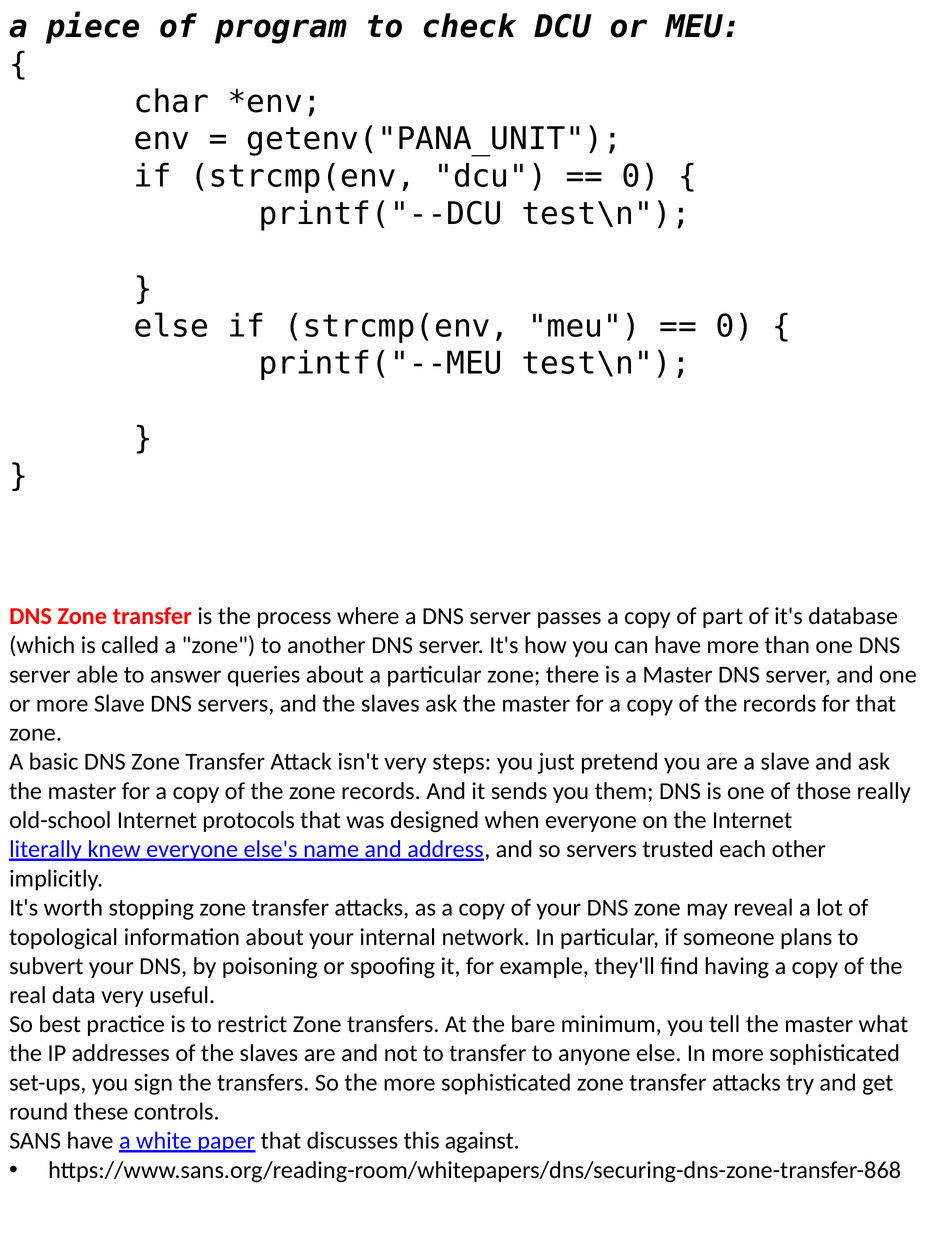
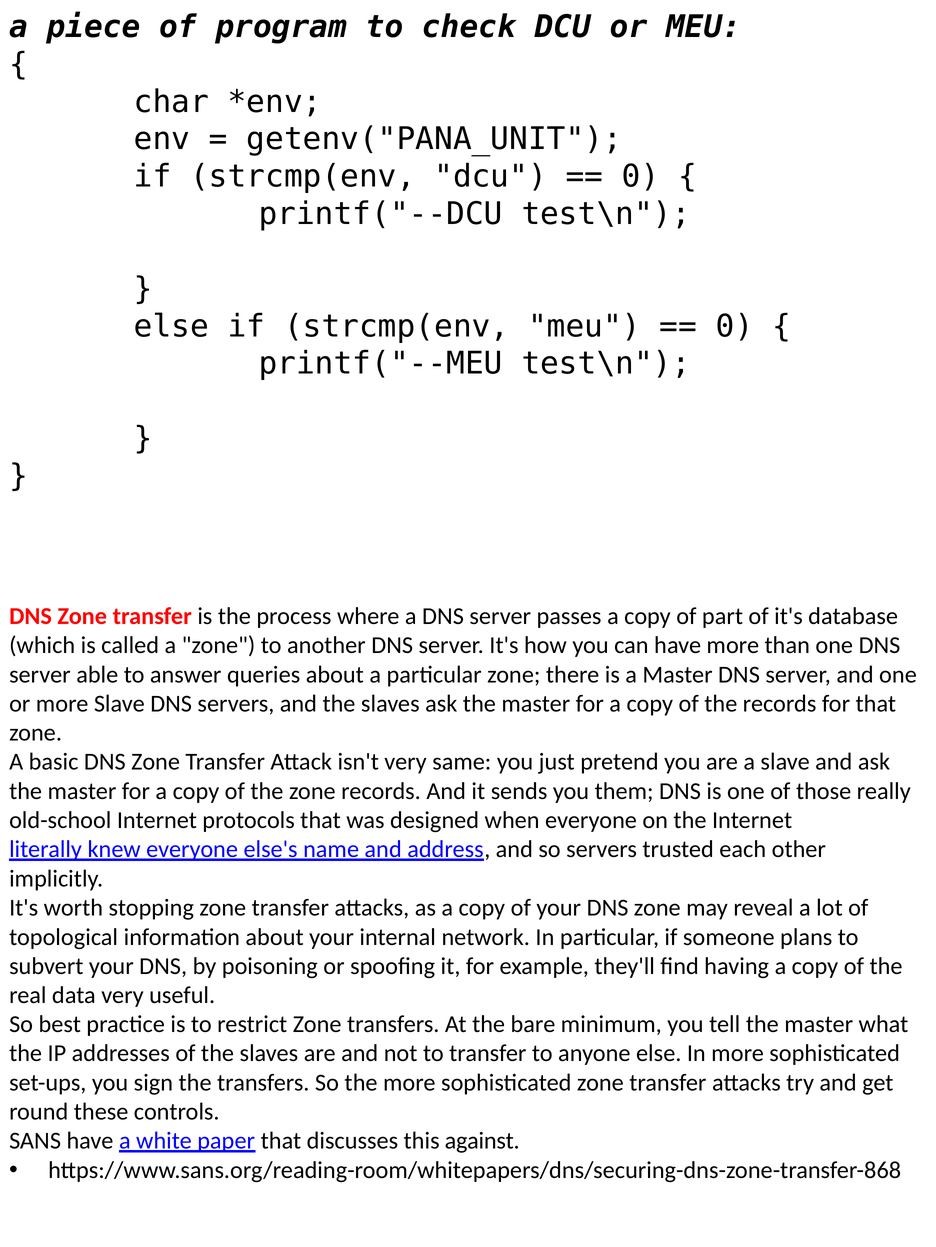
steps: steps -> same (462, 763)
